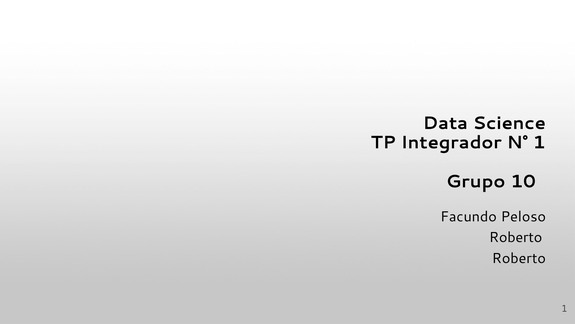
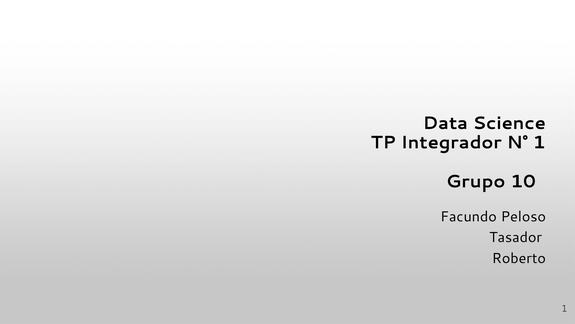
Roberto: Roberto -> Tasador (516, 237)
